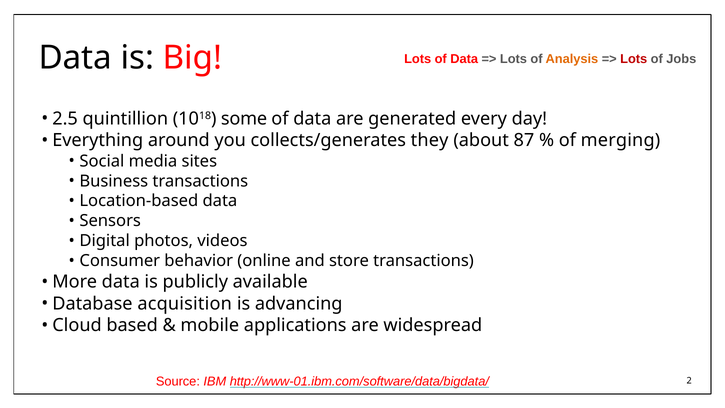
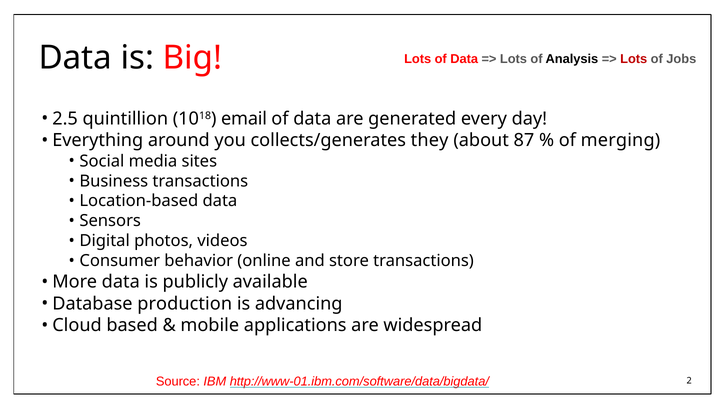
Analysis colour: orange -> black (572, 59)
some: some -> email (244, 119)
acquisition: acquisition -> production (185, 303)
